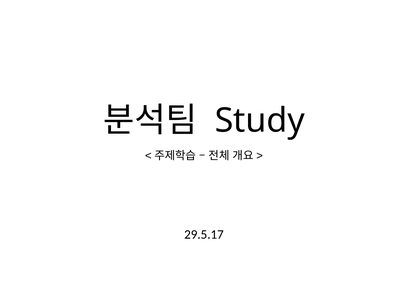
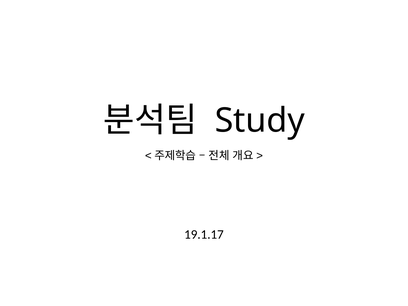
29.5.17: 29.5.17 -> 19.1.17 (204, 235)
